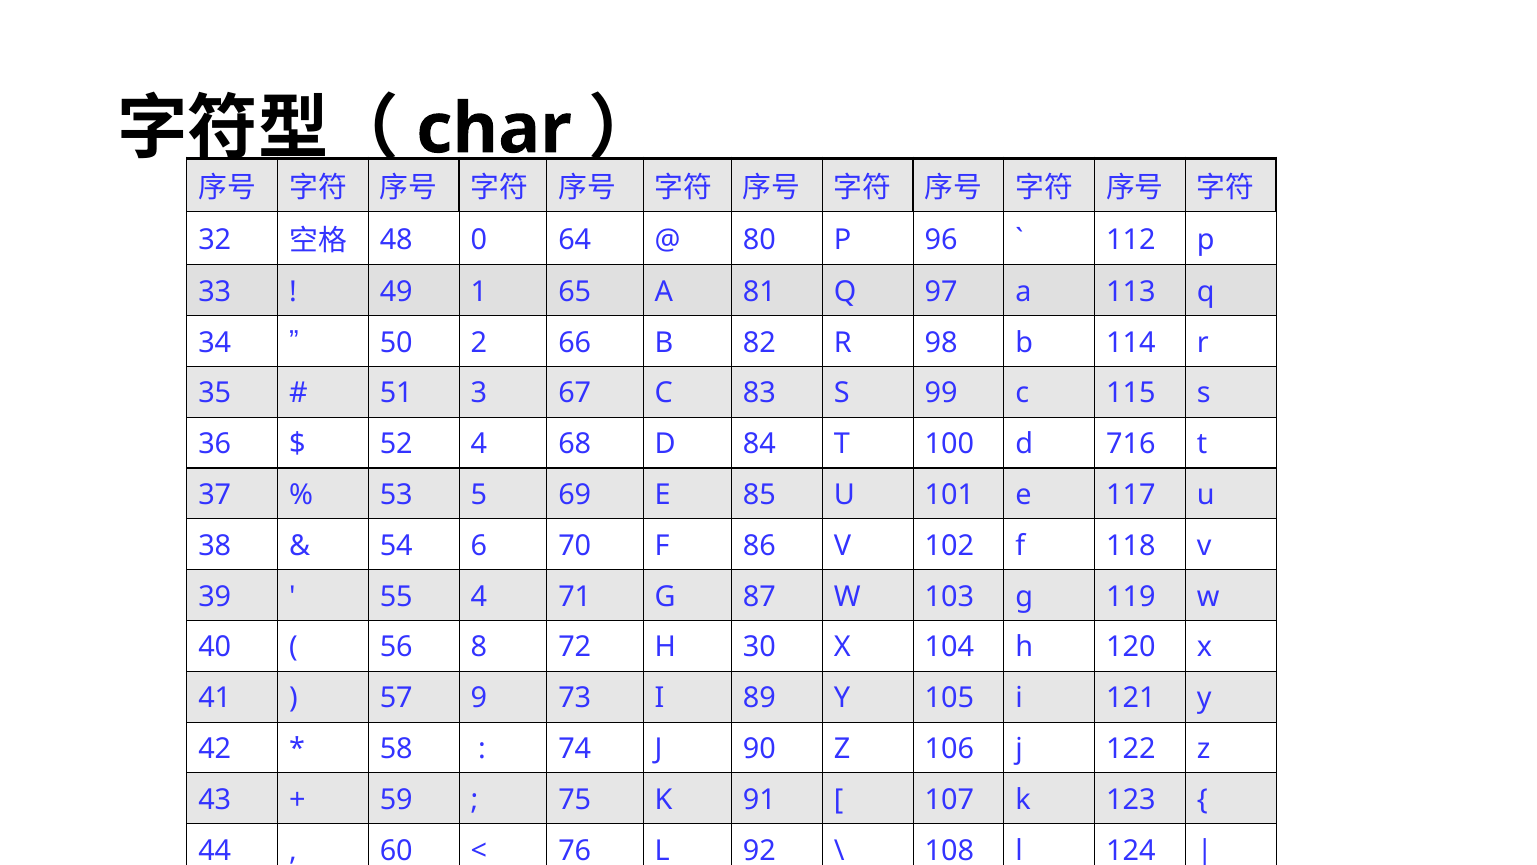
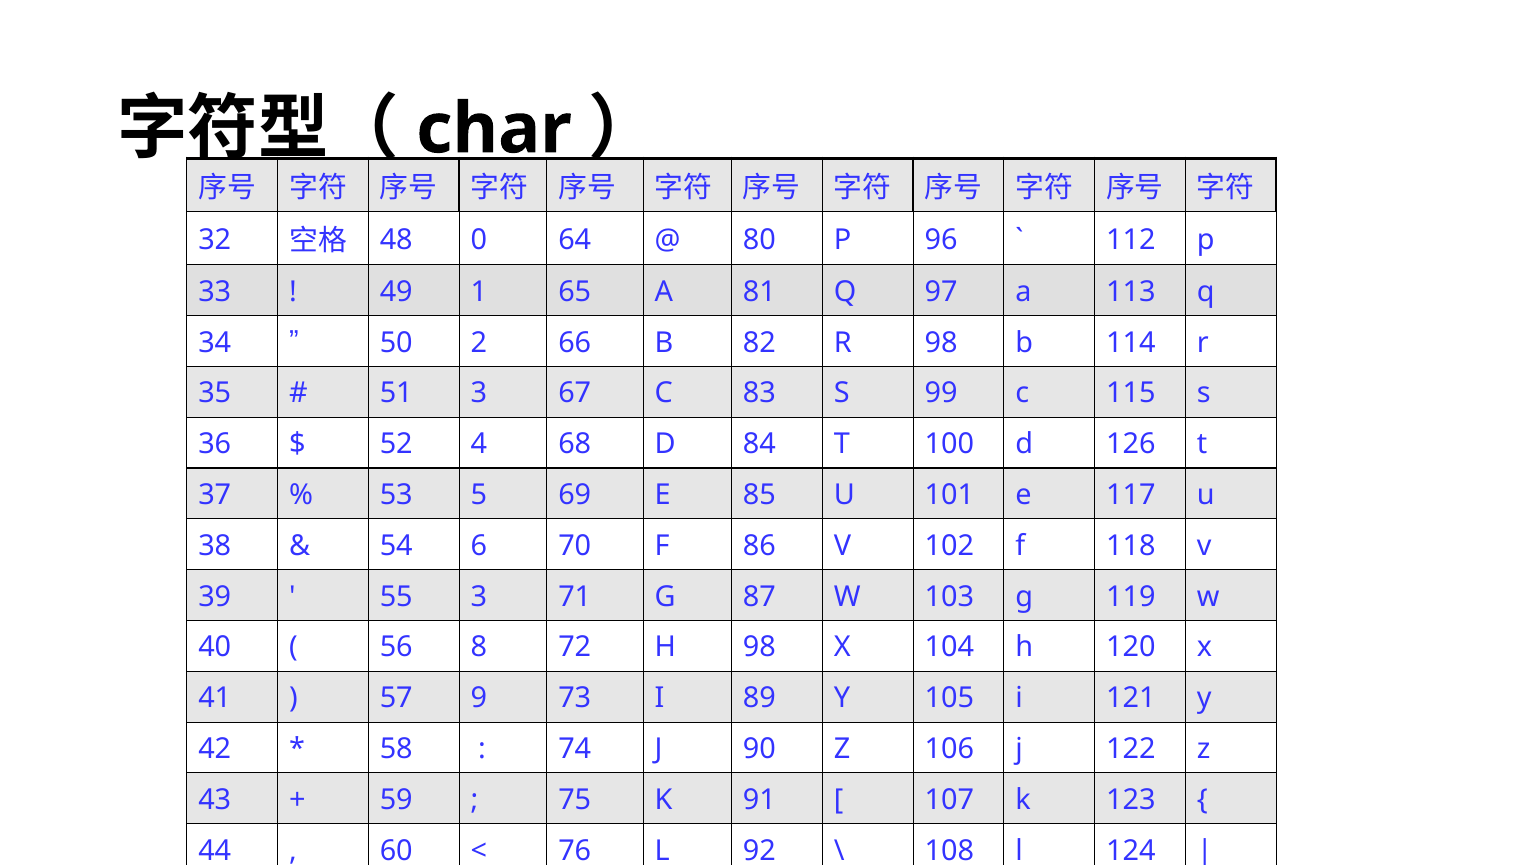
d 716: 716 -> 126 (1131, 444)
55 4: 4 -> 3 (479, 596)
H 30: 30 -> 98 (759, 647)
